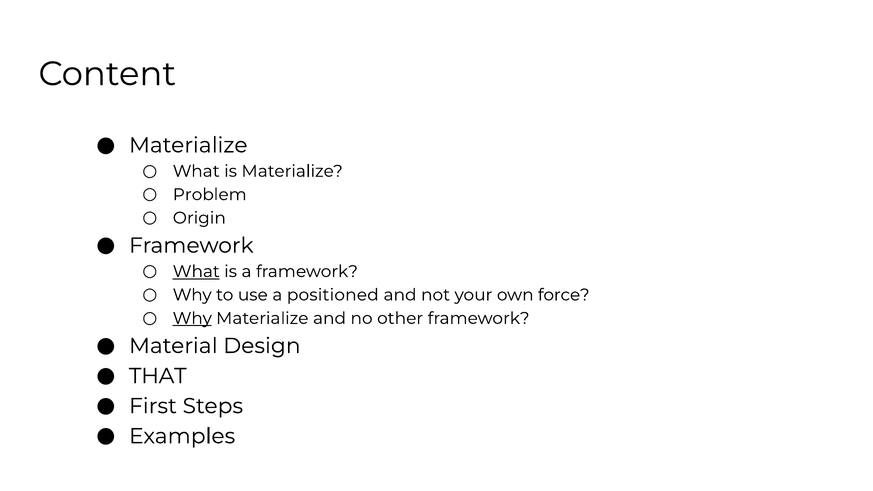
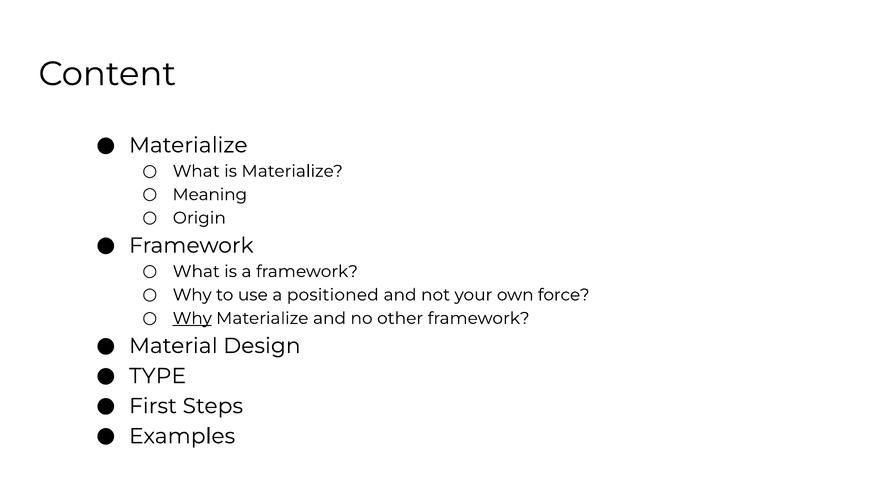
Problem: Problem -> Meaning (210, 195)
What underline: present -> none (196, 272)
THAT: THAT -> TYPE (158, 376)
